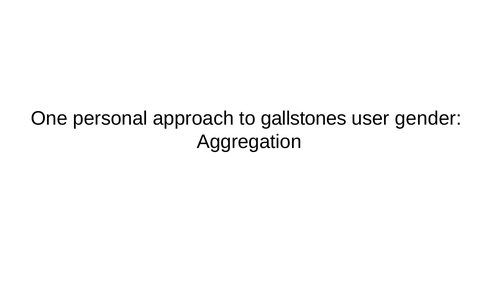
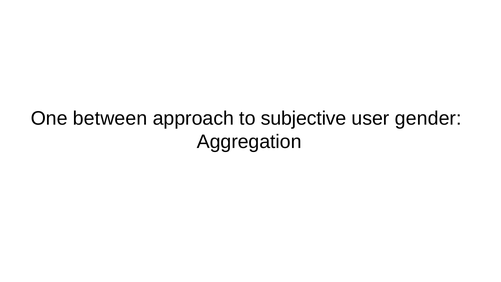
personal: personal -> between (110, 118)
gallstones: gallstones -> subjective (304, 118)
